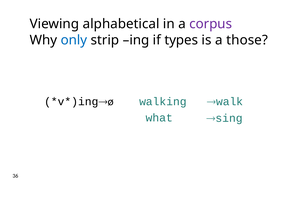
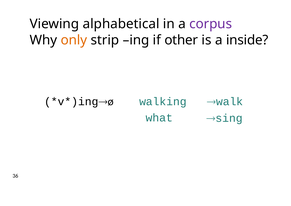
only colour: blue -> orange (74, 40)
types: types -> other (181, 40)
those: those -> inside (247, 40)
